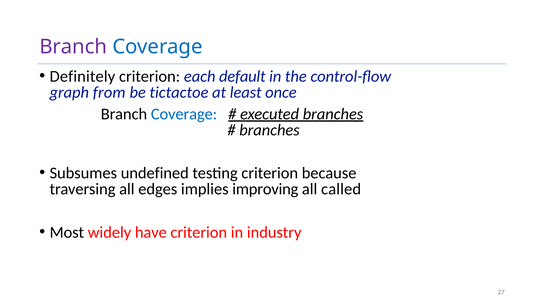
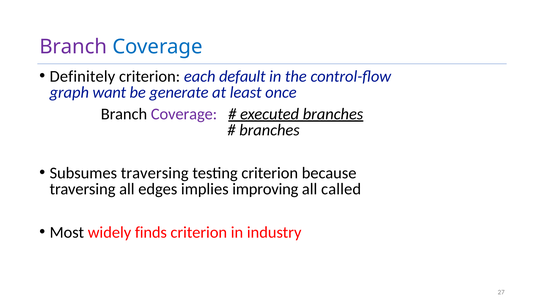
from: from -> want (109, 92)
tictactoe: tictactoe -> generate (179, 92)
Coverage colour: blue -> purple (184, 114)
Subsumes undefined: undefined -> traversing (155, 173)
have: have -> finds (151, 232)
